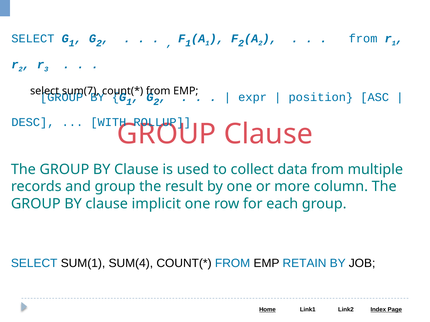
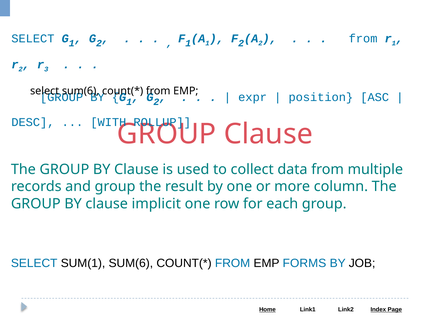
sum(7: sum(7 -> sum(6 (81, 91)
SUM(1 SUM(4: SUM(4 -> SUM(6 (131, 264)
RETAIN: RETAIN -> FORMS (304, 264)
